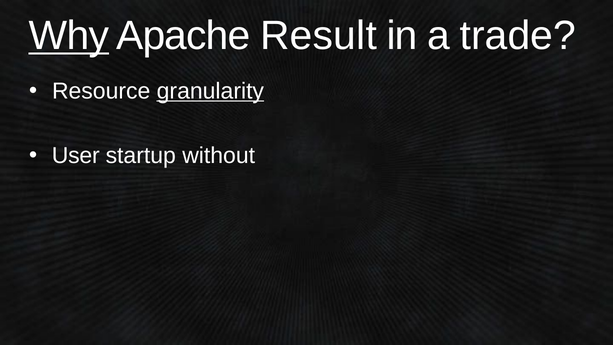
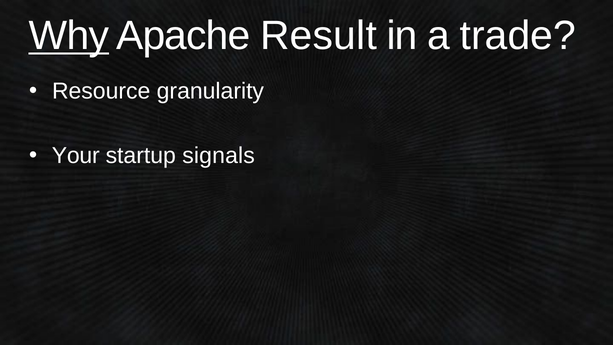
granularity underline: present -> none (210, 91)
User: User -> Your (76, 156)
without: without -> signals (219, 156)
